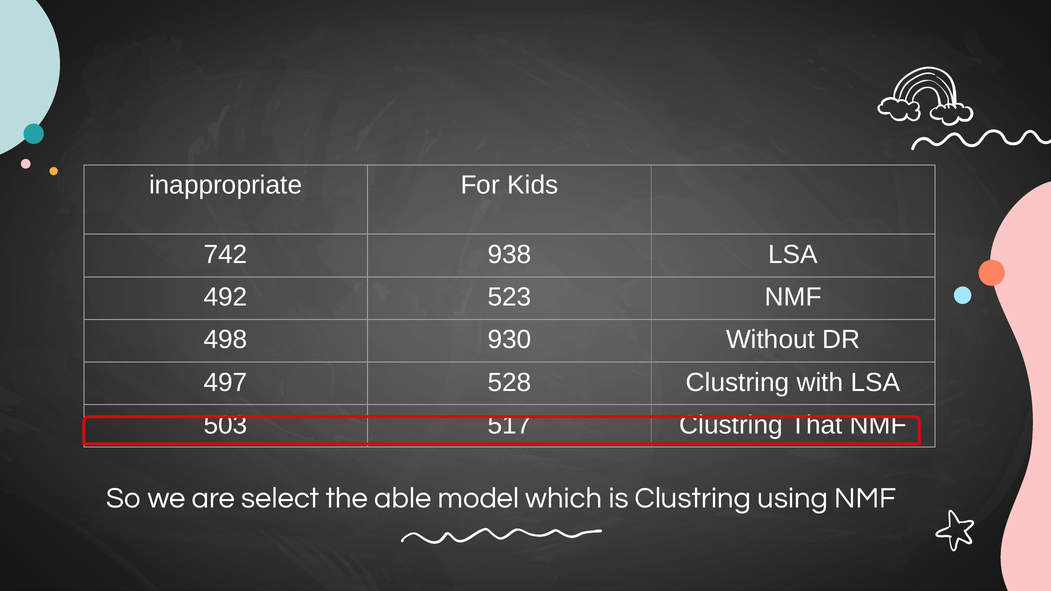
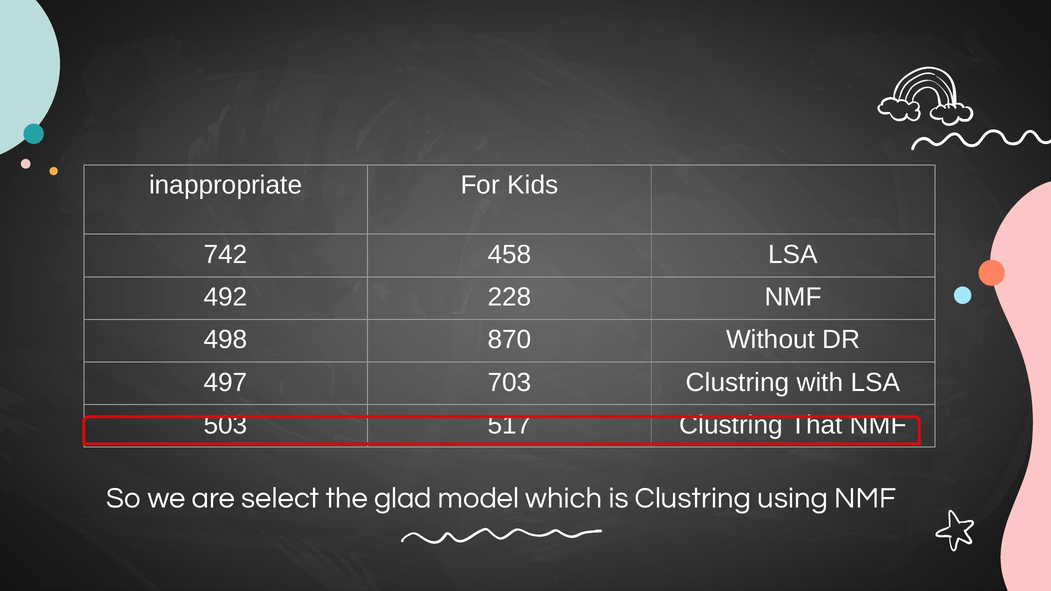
938: 938 -> 458 (509, 255)
523: 523 -> 228 (509, 297)
930: 930 -> 870 (509, 340)
528: 528 -> 703 (509, 383)
able: able -> glad (403, 498)
